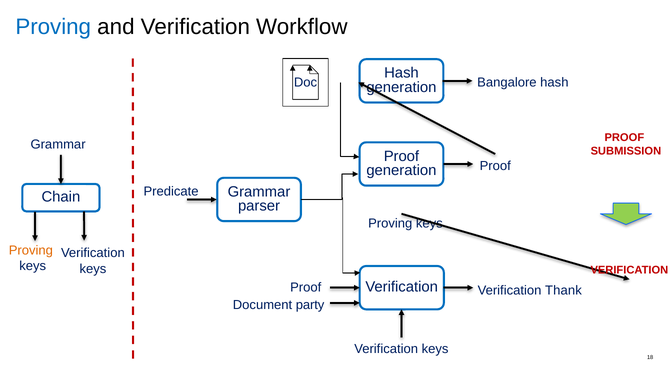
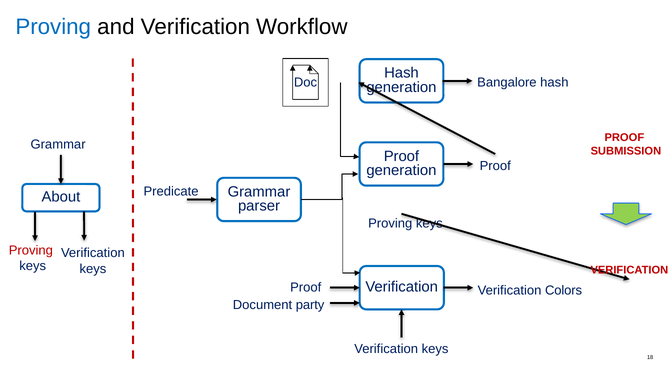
Chain: Chain -> About (61, 197)
Proving colour: orange -> red (31, 250)
Thank: Thank -> Colors (564, 290)
